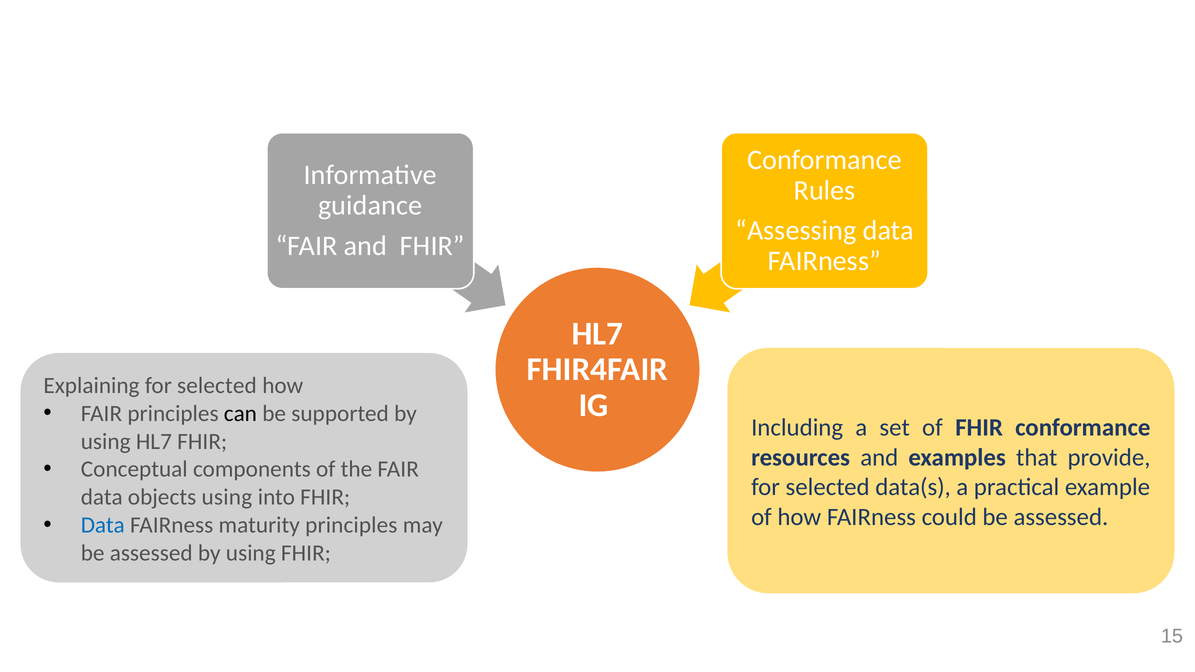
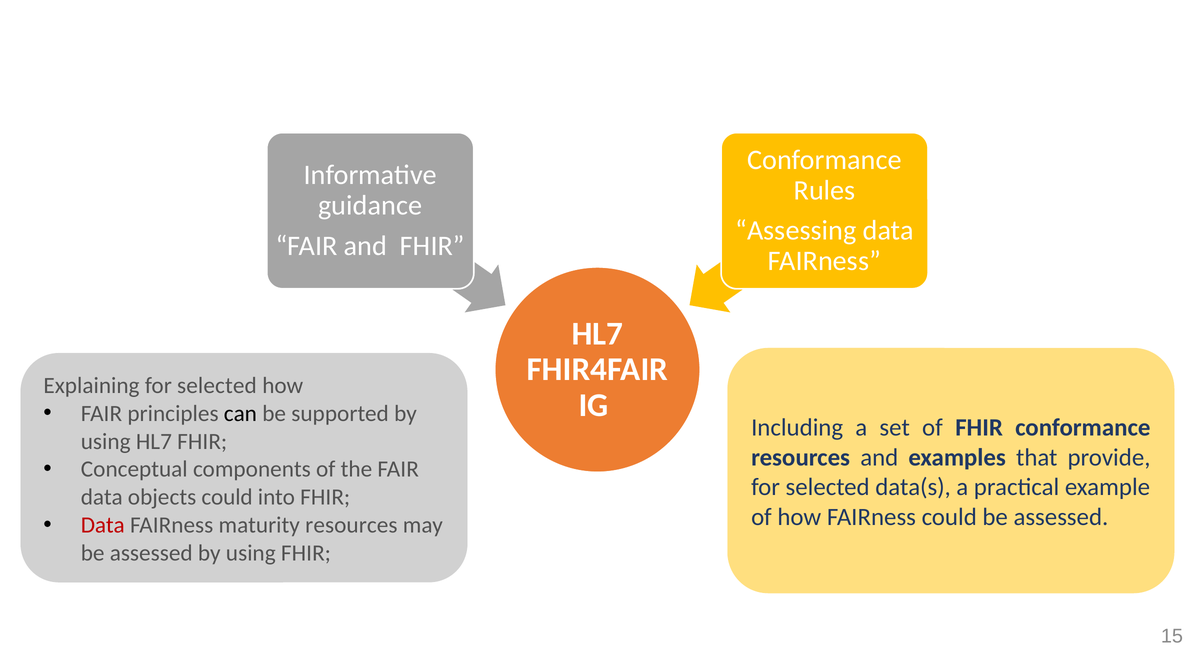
objects using: using -> could (227, 497)
Data colour: blue -> red (103, 525)
maturity principles: principles -> resources (351, 525)
